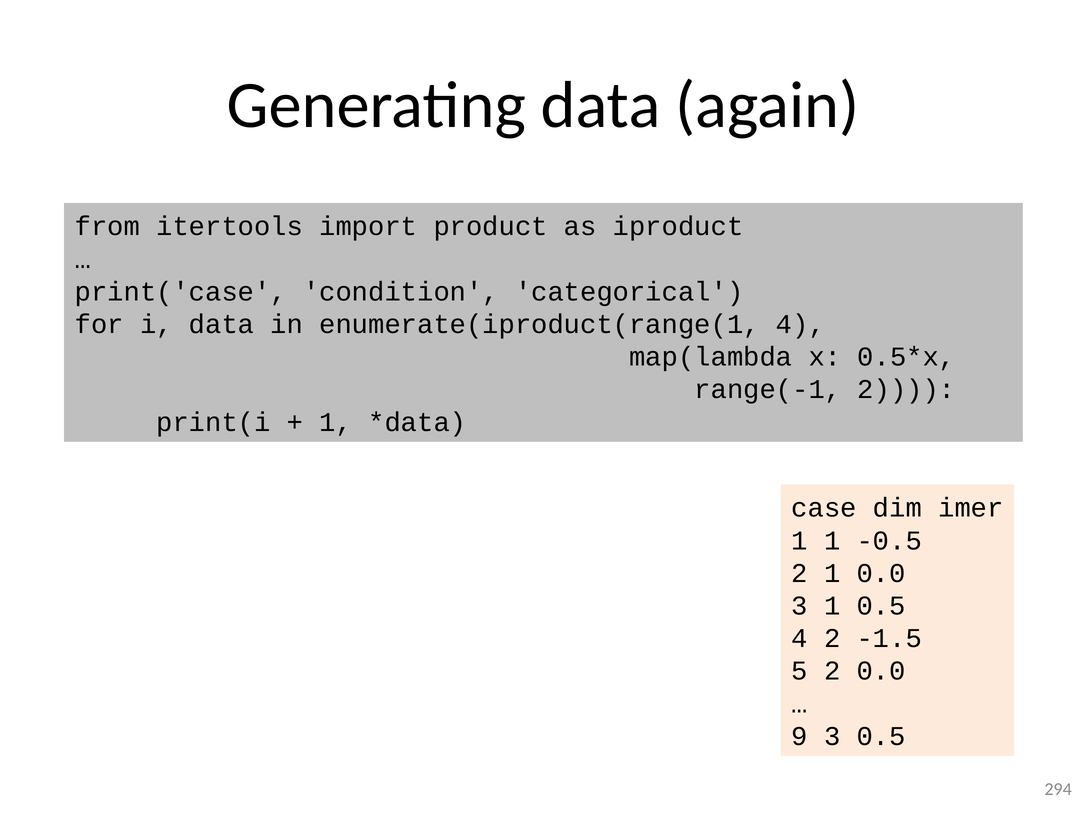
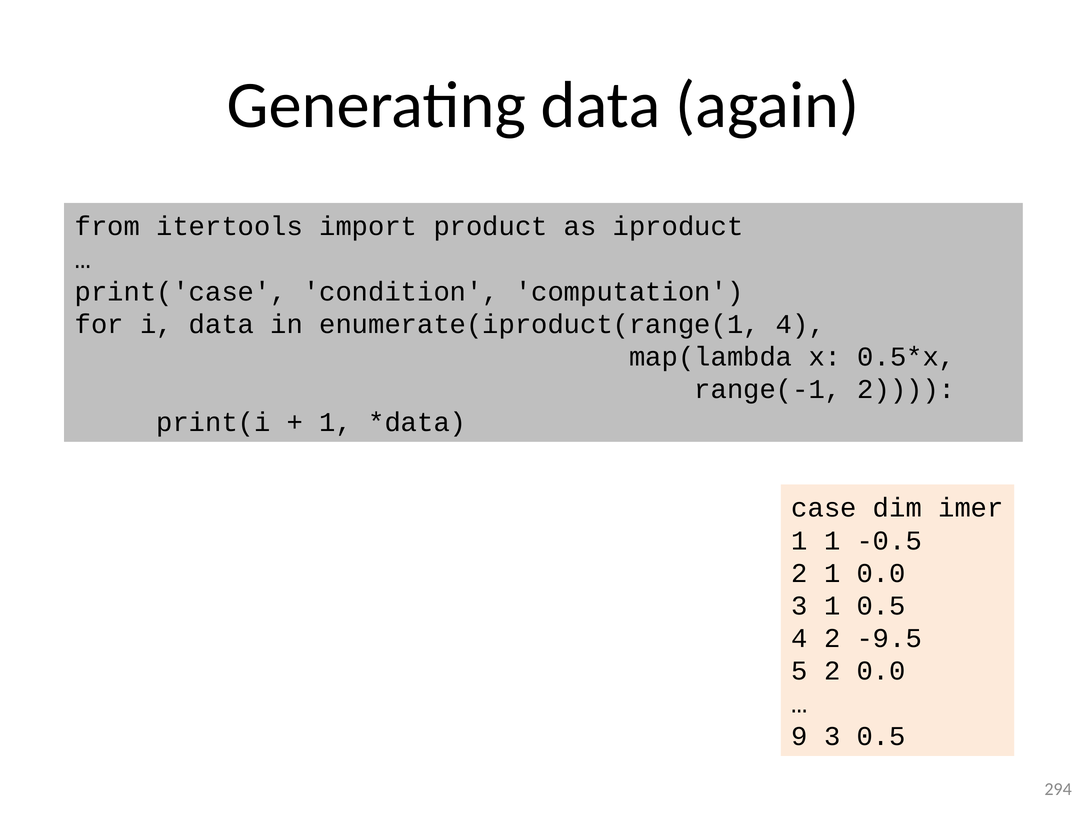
categorical: categorical -> computation (629, 292)
-1.5: -1.5 -> -9.5 (889, 639)
